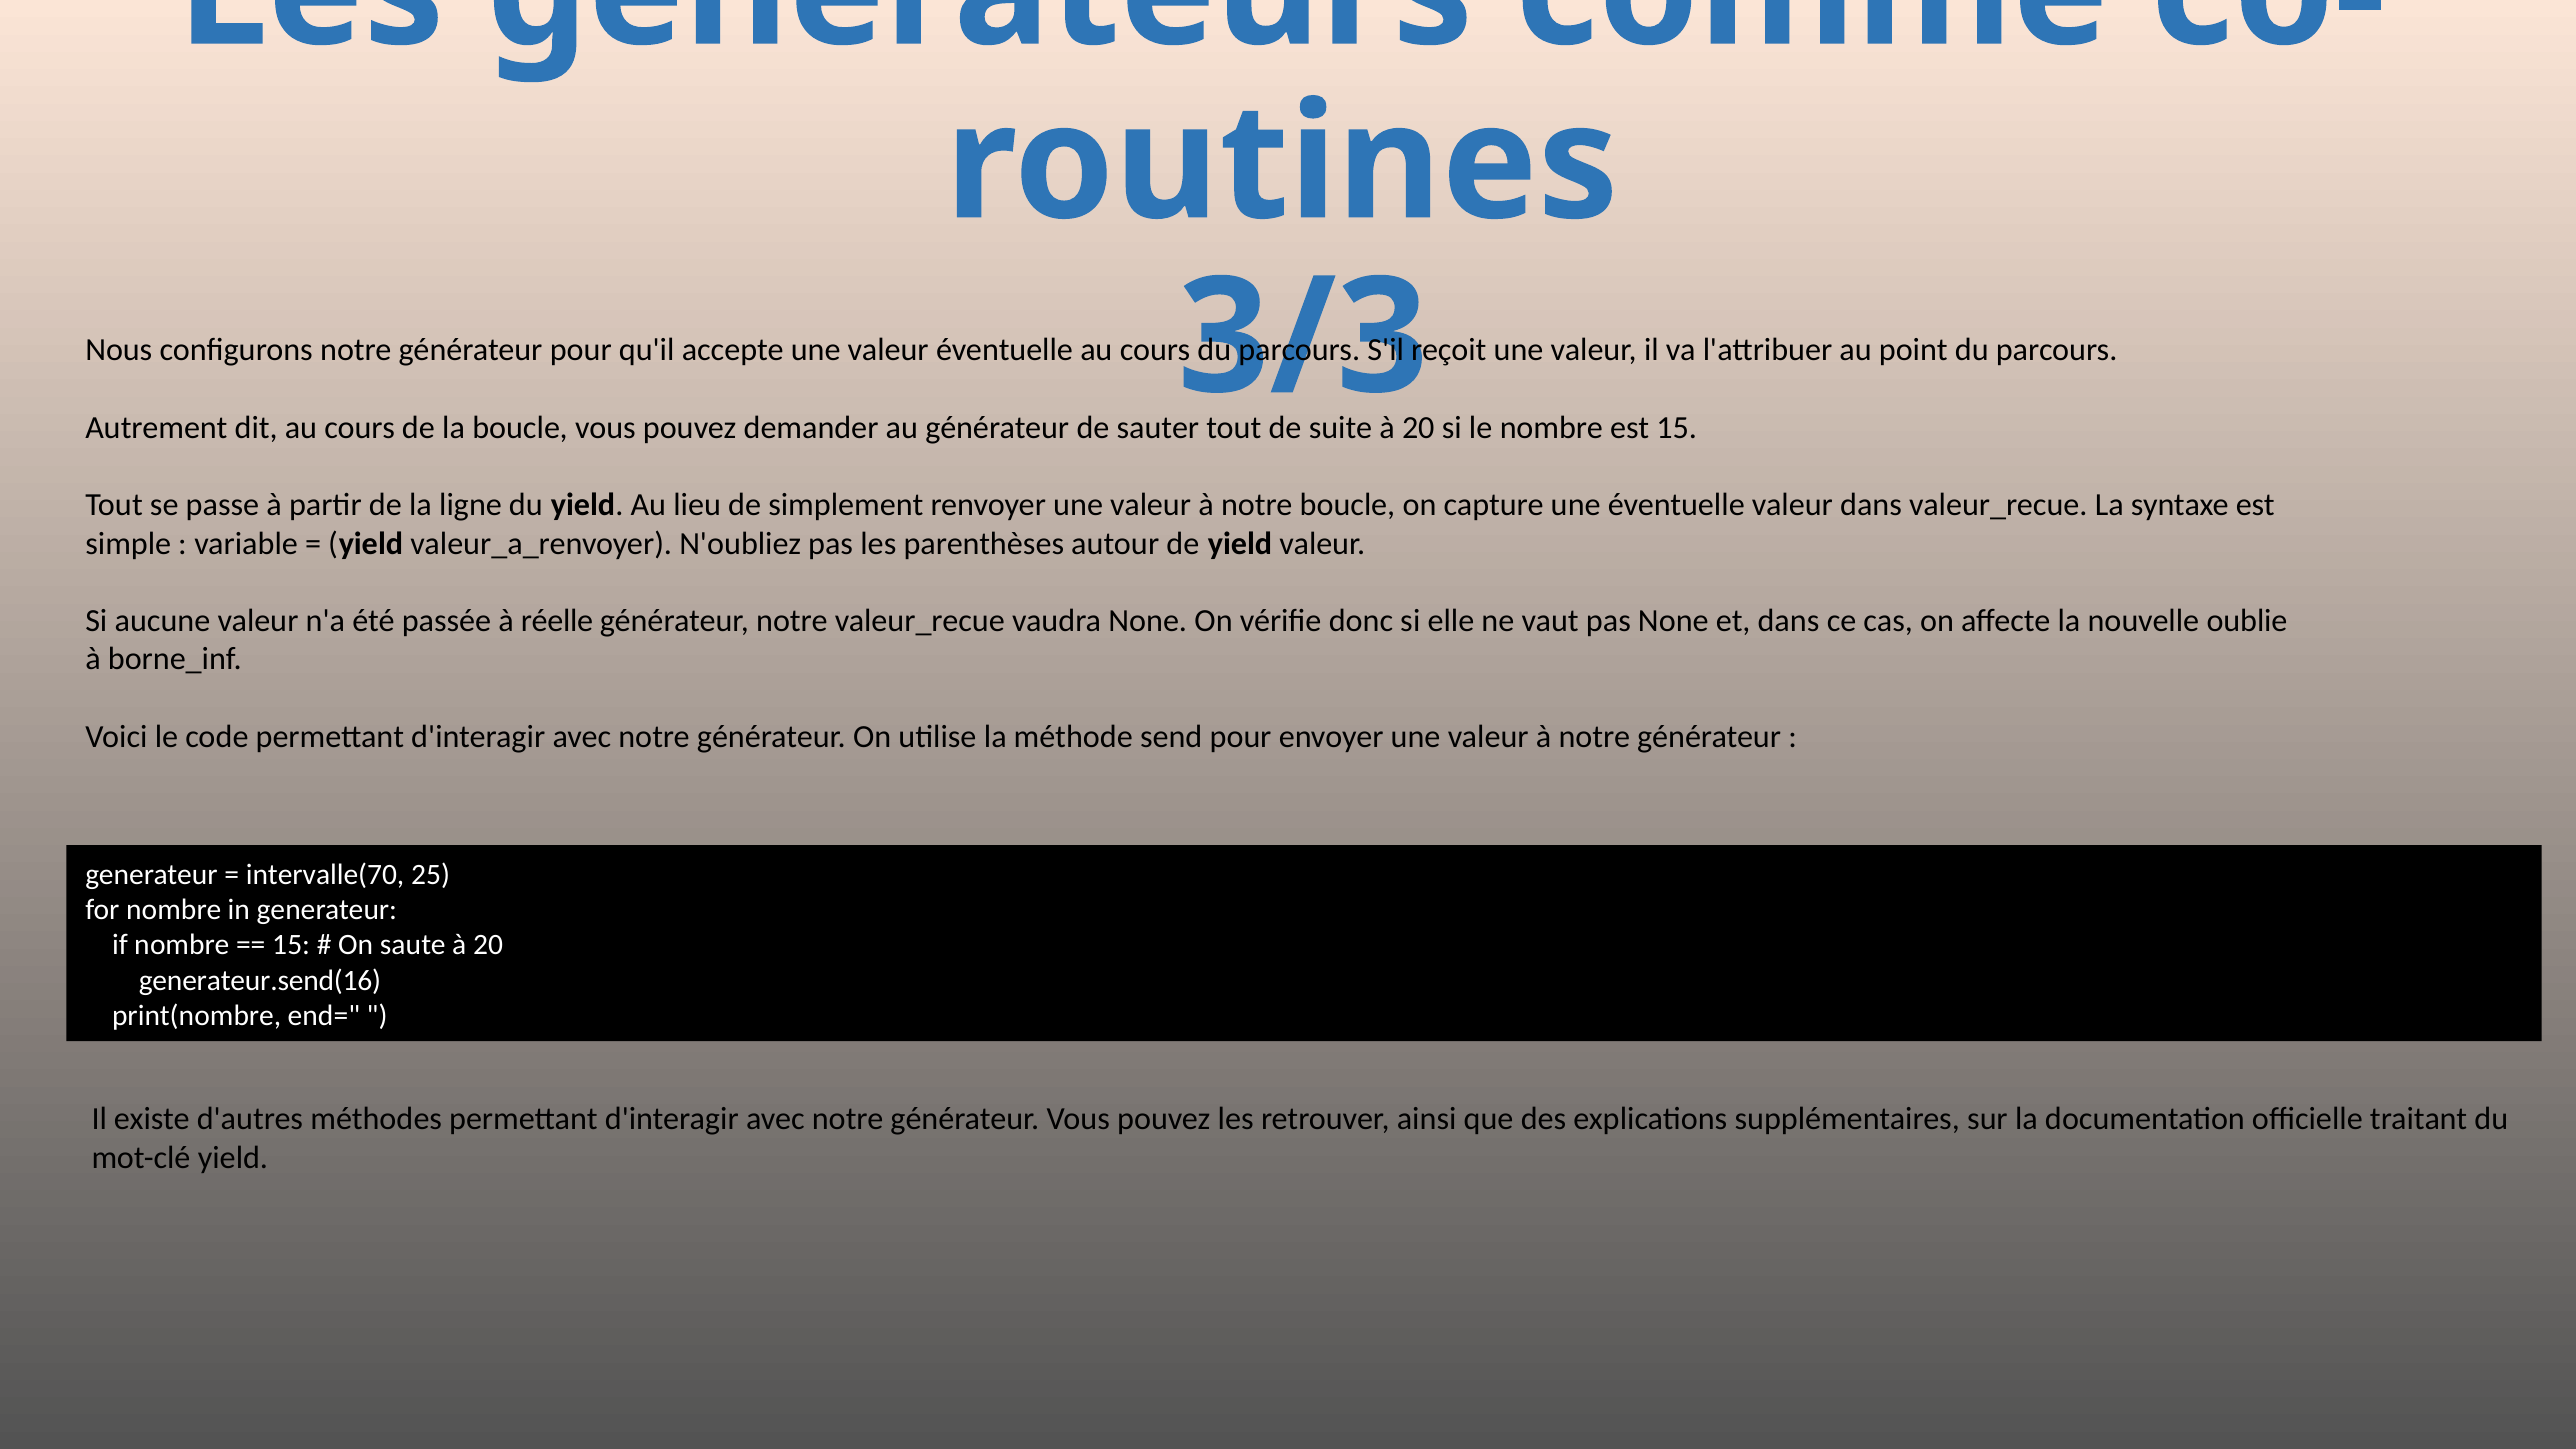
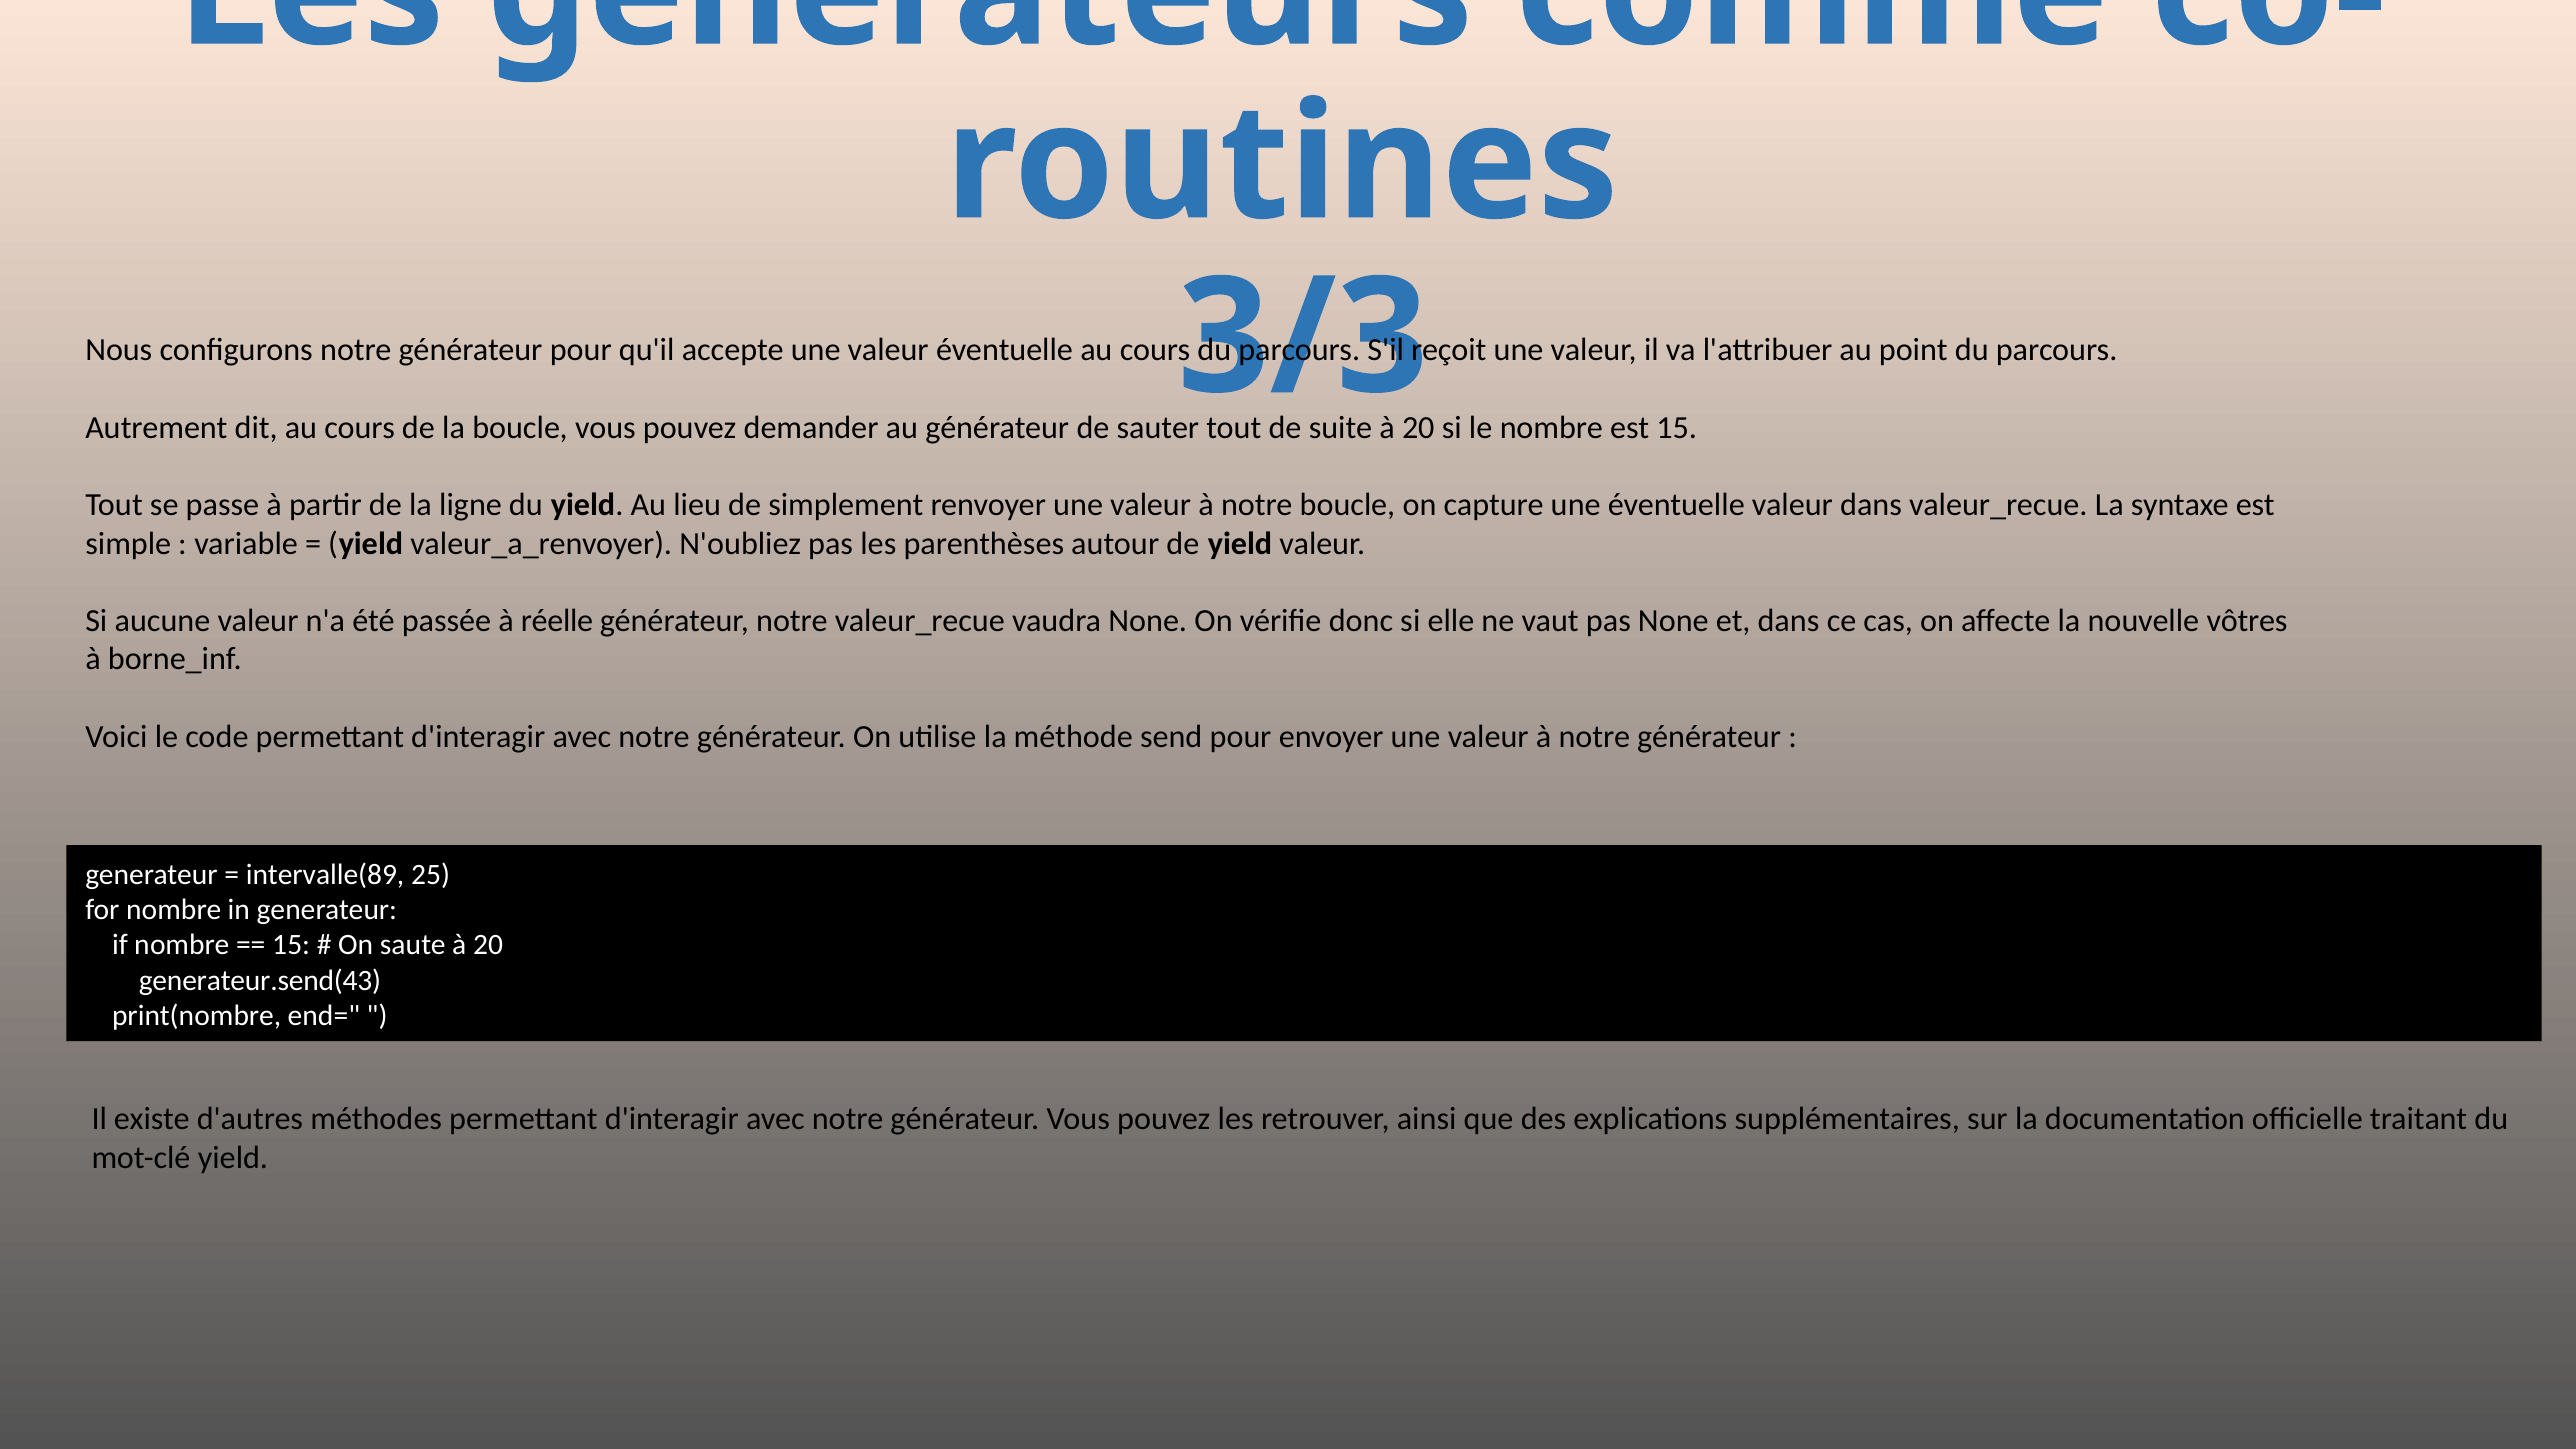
oublie: oublie -> vôtres (2247, 621)
intervalle(70: intervalle(70 -> intervalle(89 (325, 874)
generateur.send(16: generateur.send(16 -> generateur.send(43 (260, 981)
